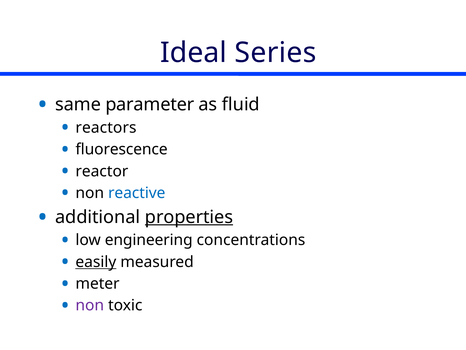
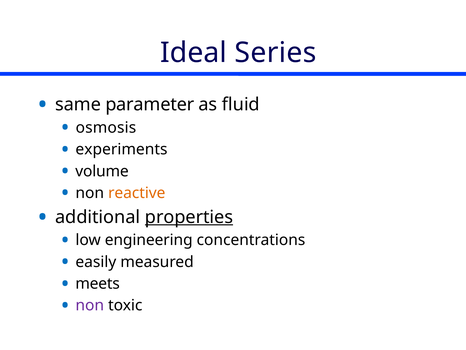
reactors: reactors -> osmosis (106, 127)
fluorescence: fluorescence -> experiments (121, 149)
reactor: reactor -> volume (102, 171)
reactive colour: blue -> orange (137, 193)
easily underline: present -> none (96, 262)
meter: meter -> meets (98, 283)
